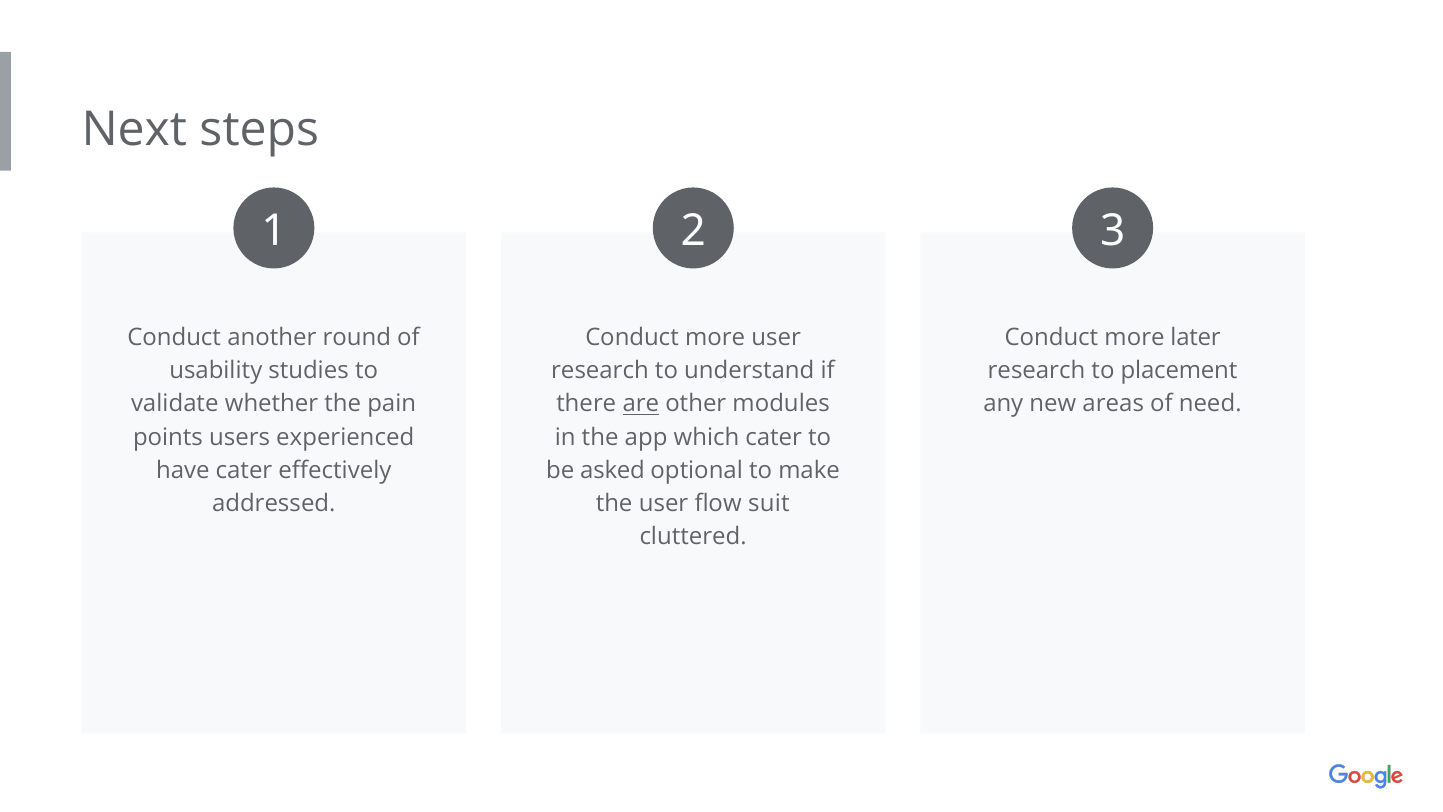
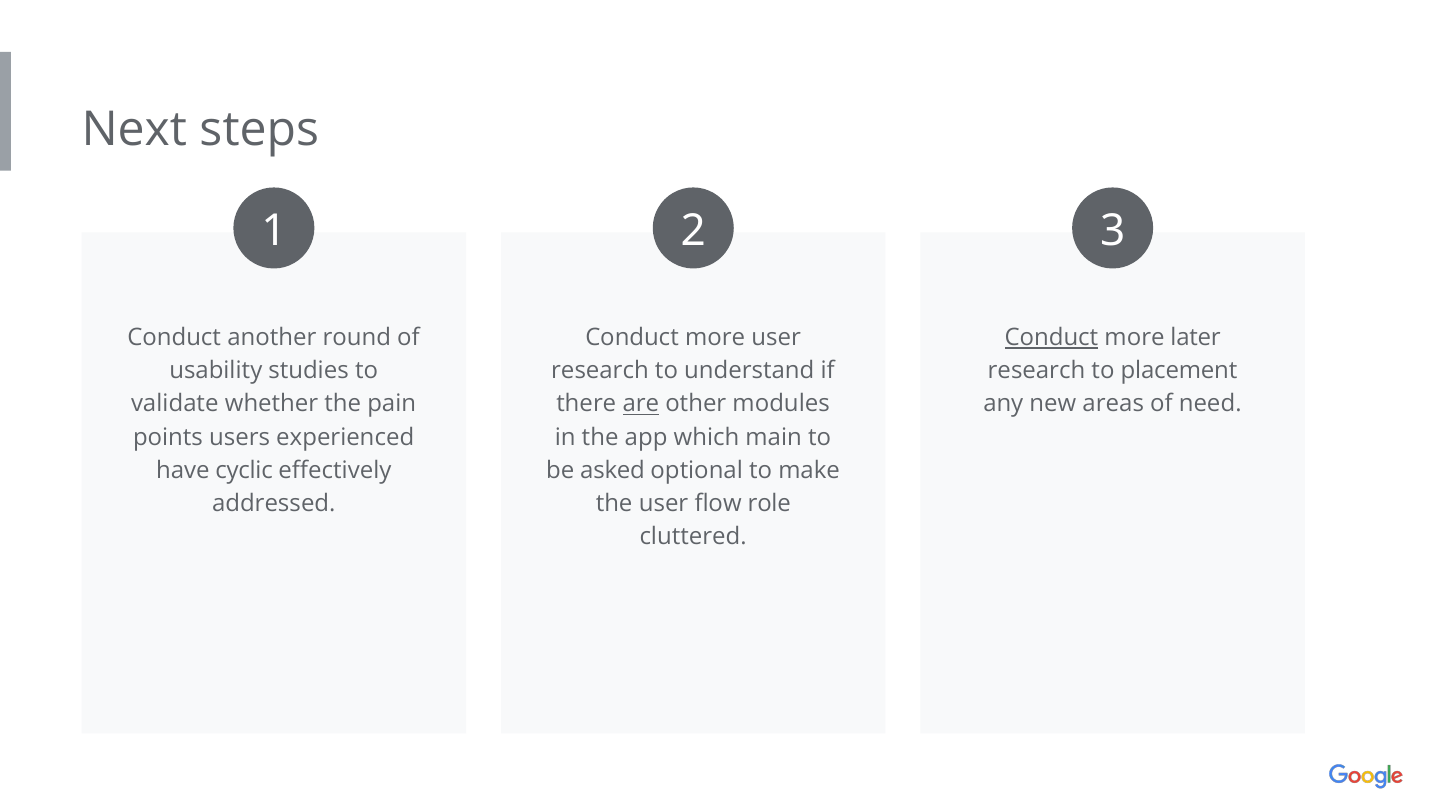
Conduct underline: none -> present (1051, 337)
which cater: cater -> main (774, 437)
have cater: cater -> cyclic (244, 470)
suit: suit -> role (769, 503)
